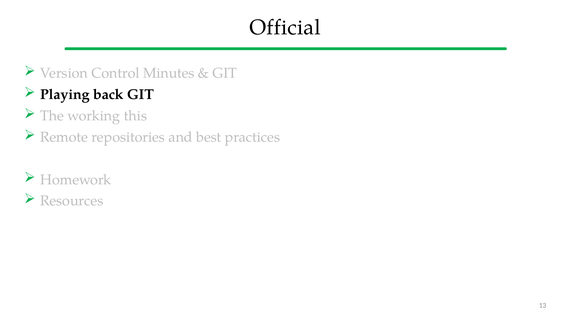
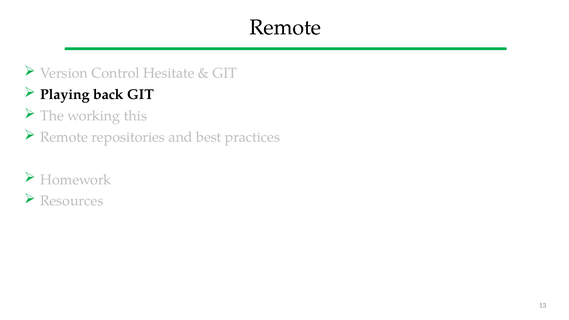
Official: Official -> Remote (285, 27)
Minutes: Minutes -> Hesitate (169, 73)
